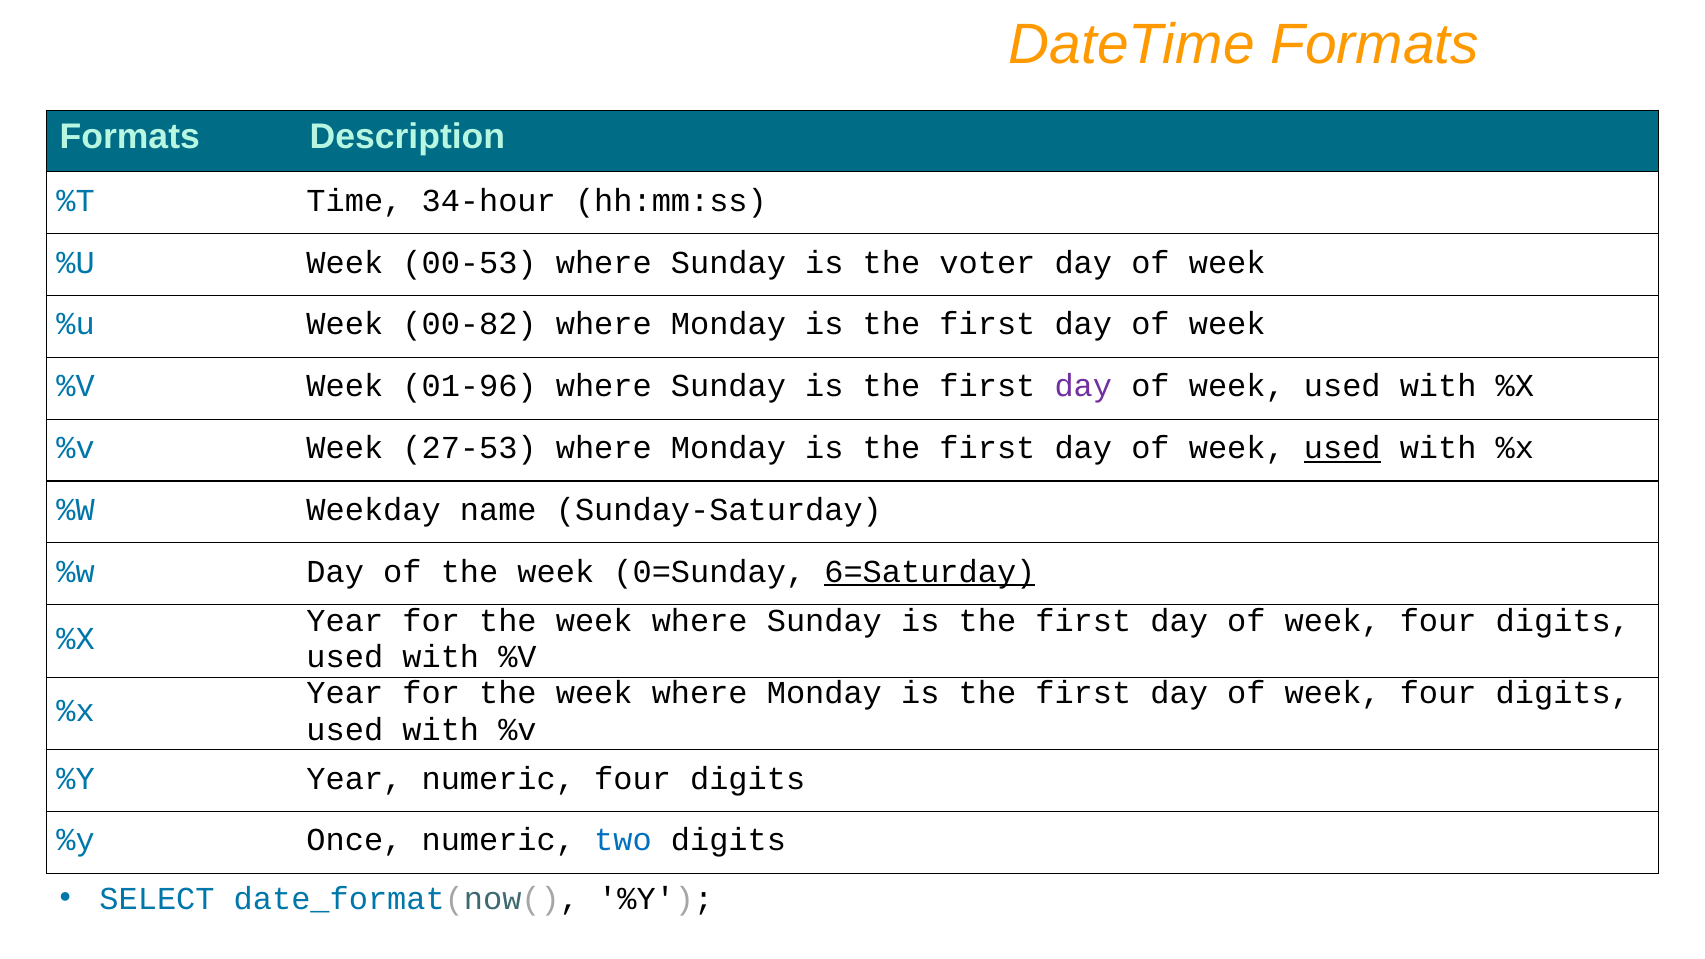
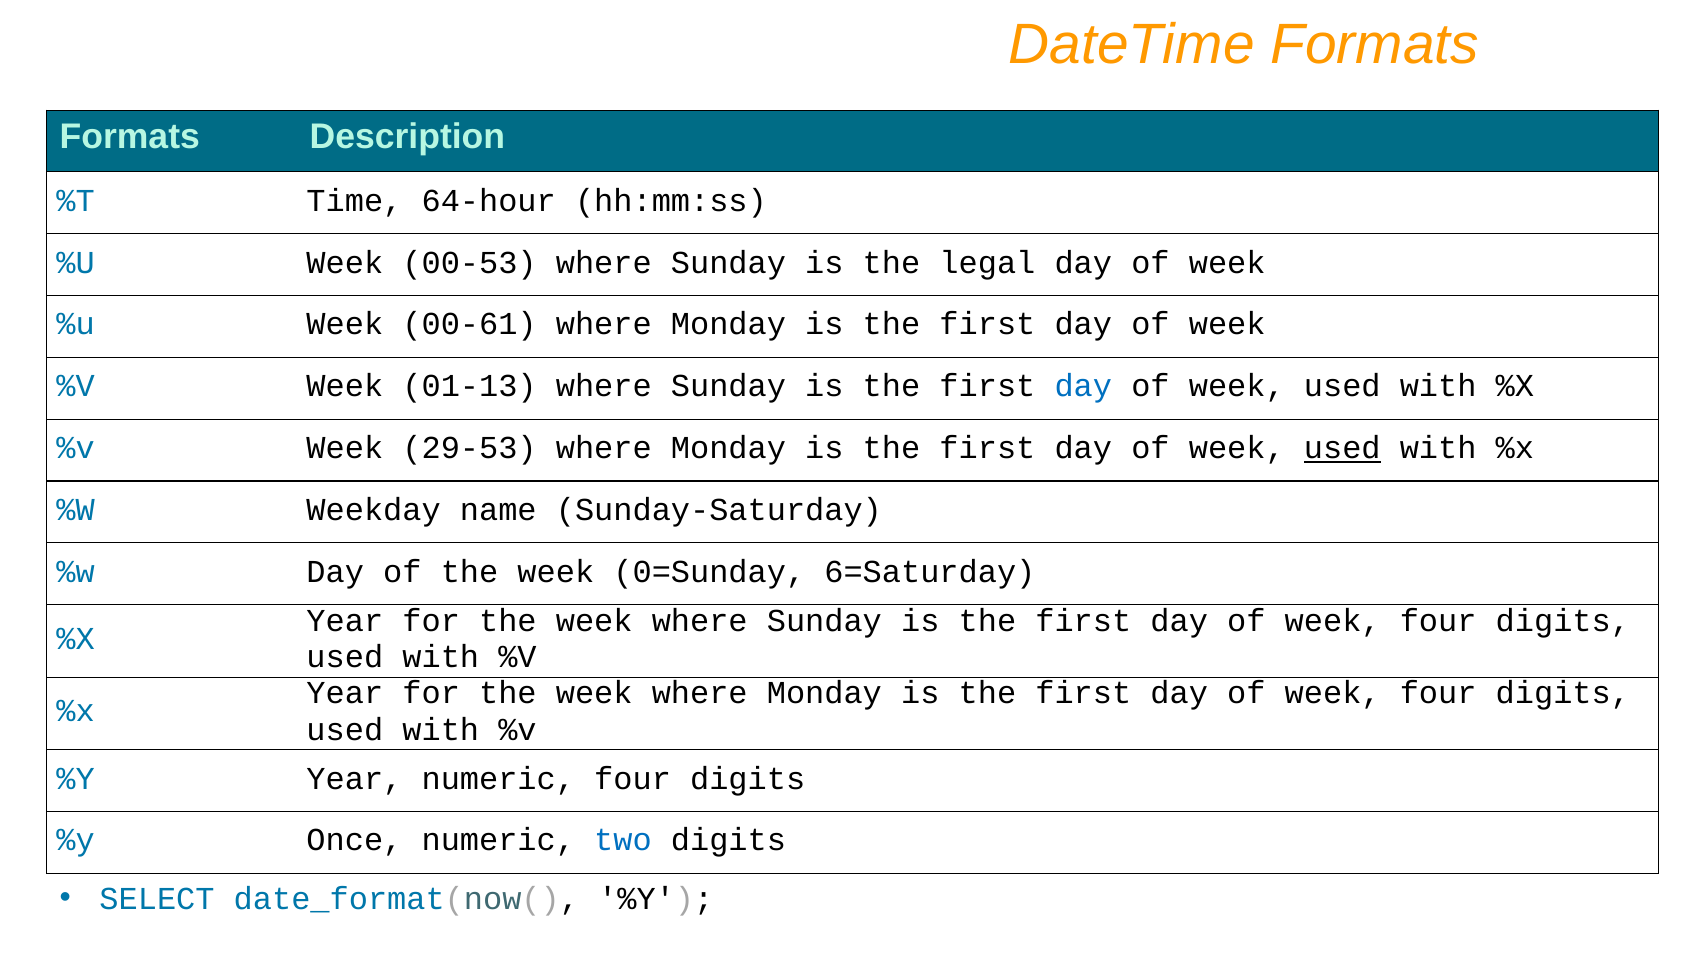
34-hour: 34-hour -> 64-hour (489, 201)
voter: voter -> legal (987, 263)
00-82: 00-82 -> 00-61 (470, 324)
01-96: 01-96 -> 01-13 (470, 386)
day colour: purple -> blue (1083, 386)
27-53: 27-53 -> 29-53 (470, 448)
6=Saturday underline: present -> none (930, 572)
